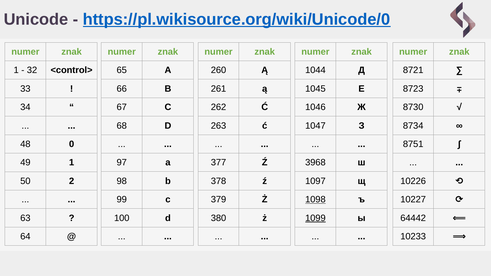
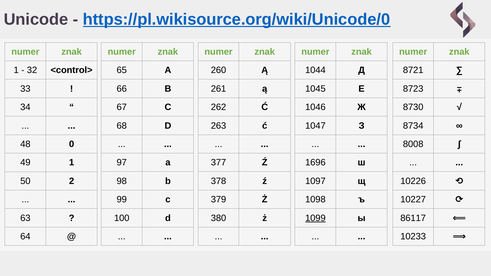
8751: 8751 -> 8008 (413, 144)
3968: 3968 -> 1696 (315, 163)
1098 underline: present -> none (315, 200)
64442: 64442 -> 86117 (413, 218)
